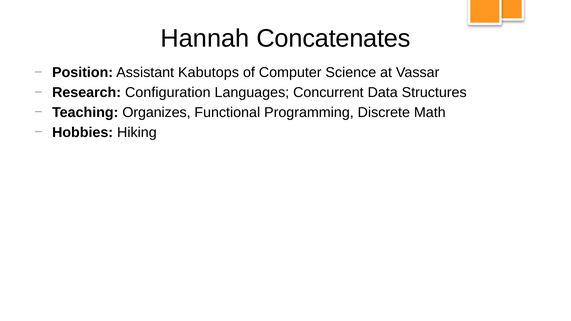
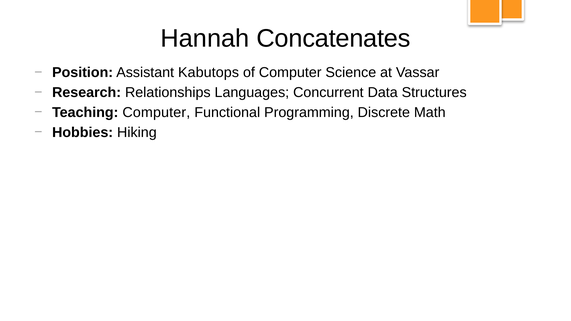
Configuration: Configuration -> Relationships (168, 93)
Teaching Organizes: Organizes -> Computer (156, 113)
